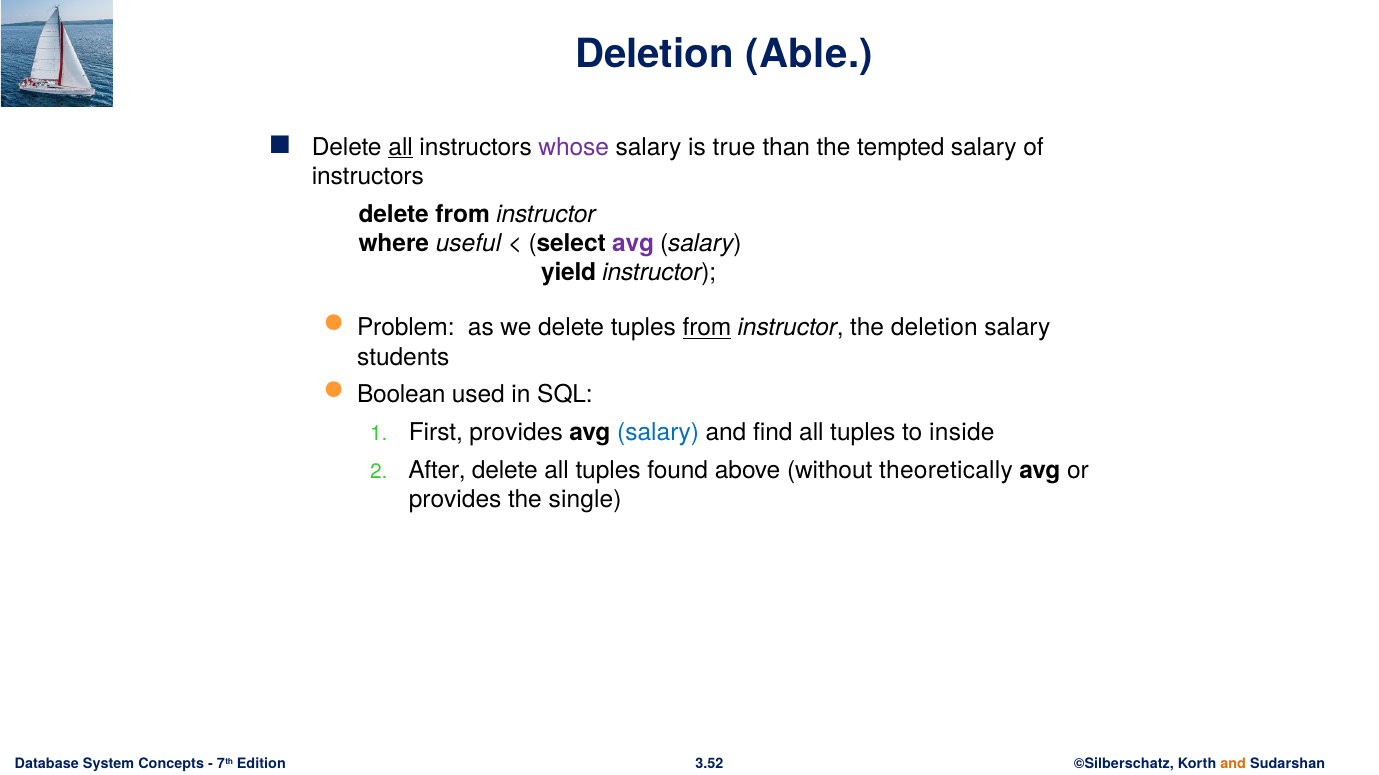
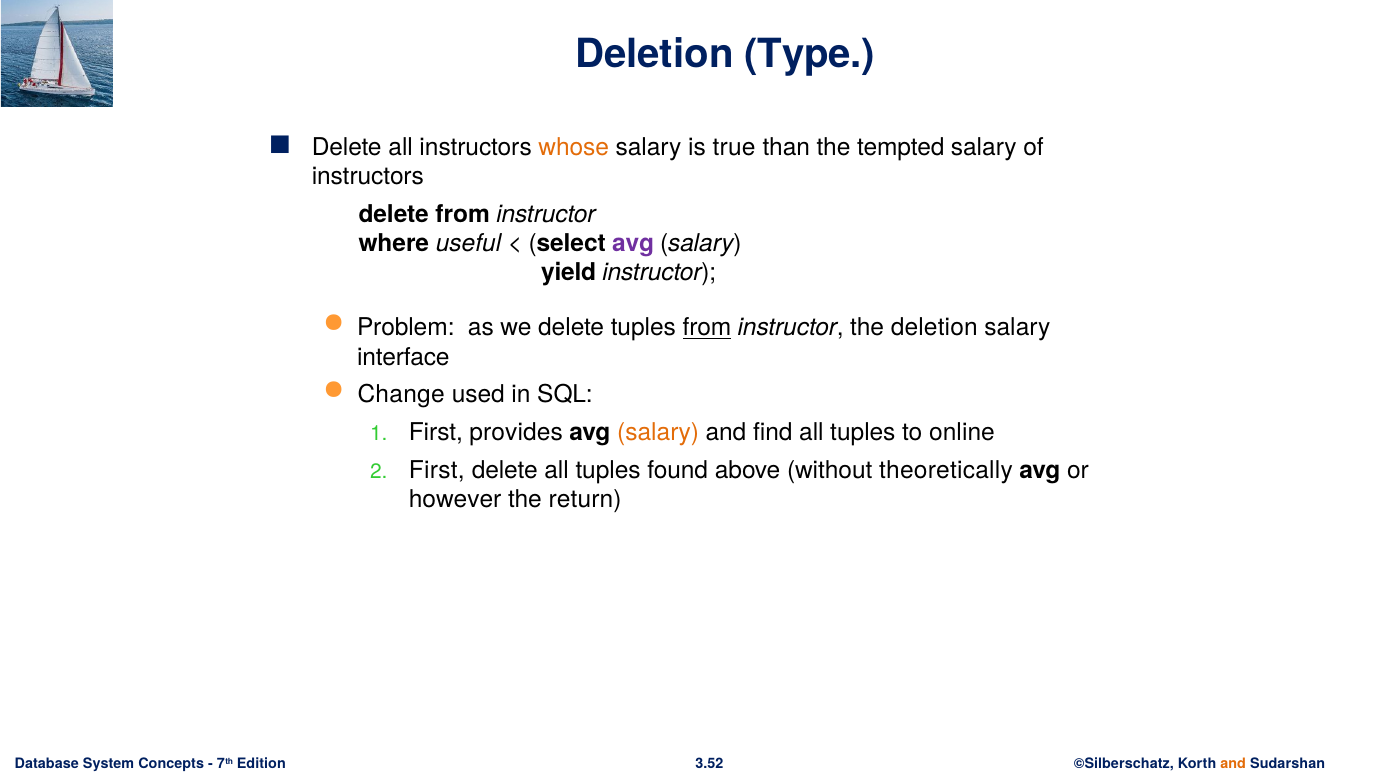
Able: Able -> Type (810, 54)
all underline: present -> none (401, 147)
whose colour: purple -> orange (574, 147)
students: students -> interface (403, 357)
Boolean: Boolean -> Change (401, 395)
salary colour: blue -> orange (658, 433)
inside: inside -> online (962, 433)
After: After -> First (437, 471)
provides: provides -> however (455, 500)
single: single -> return (585, 500)
